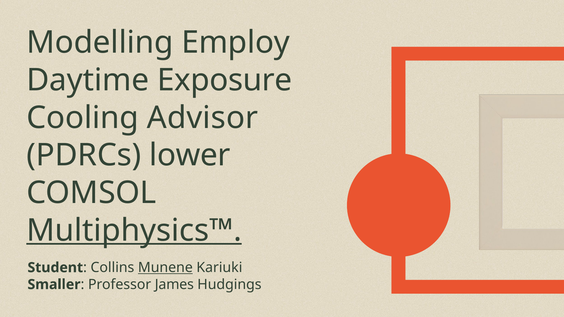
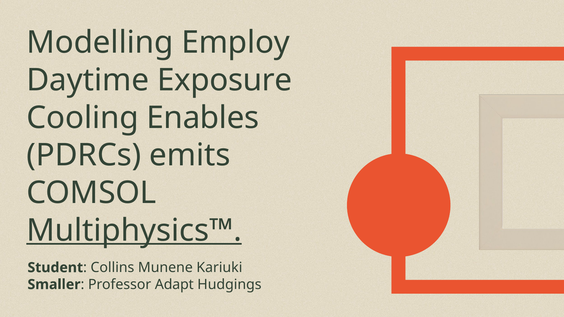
Advisor: Advisor -> Enables (203, 118)
lower: lower -> emits (190, 155)
Munene underline: present -> none (165, 268)
James: James -> Adapt (174, 285)
